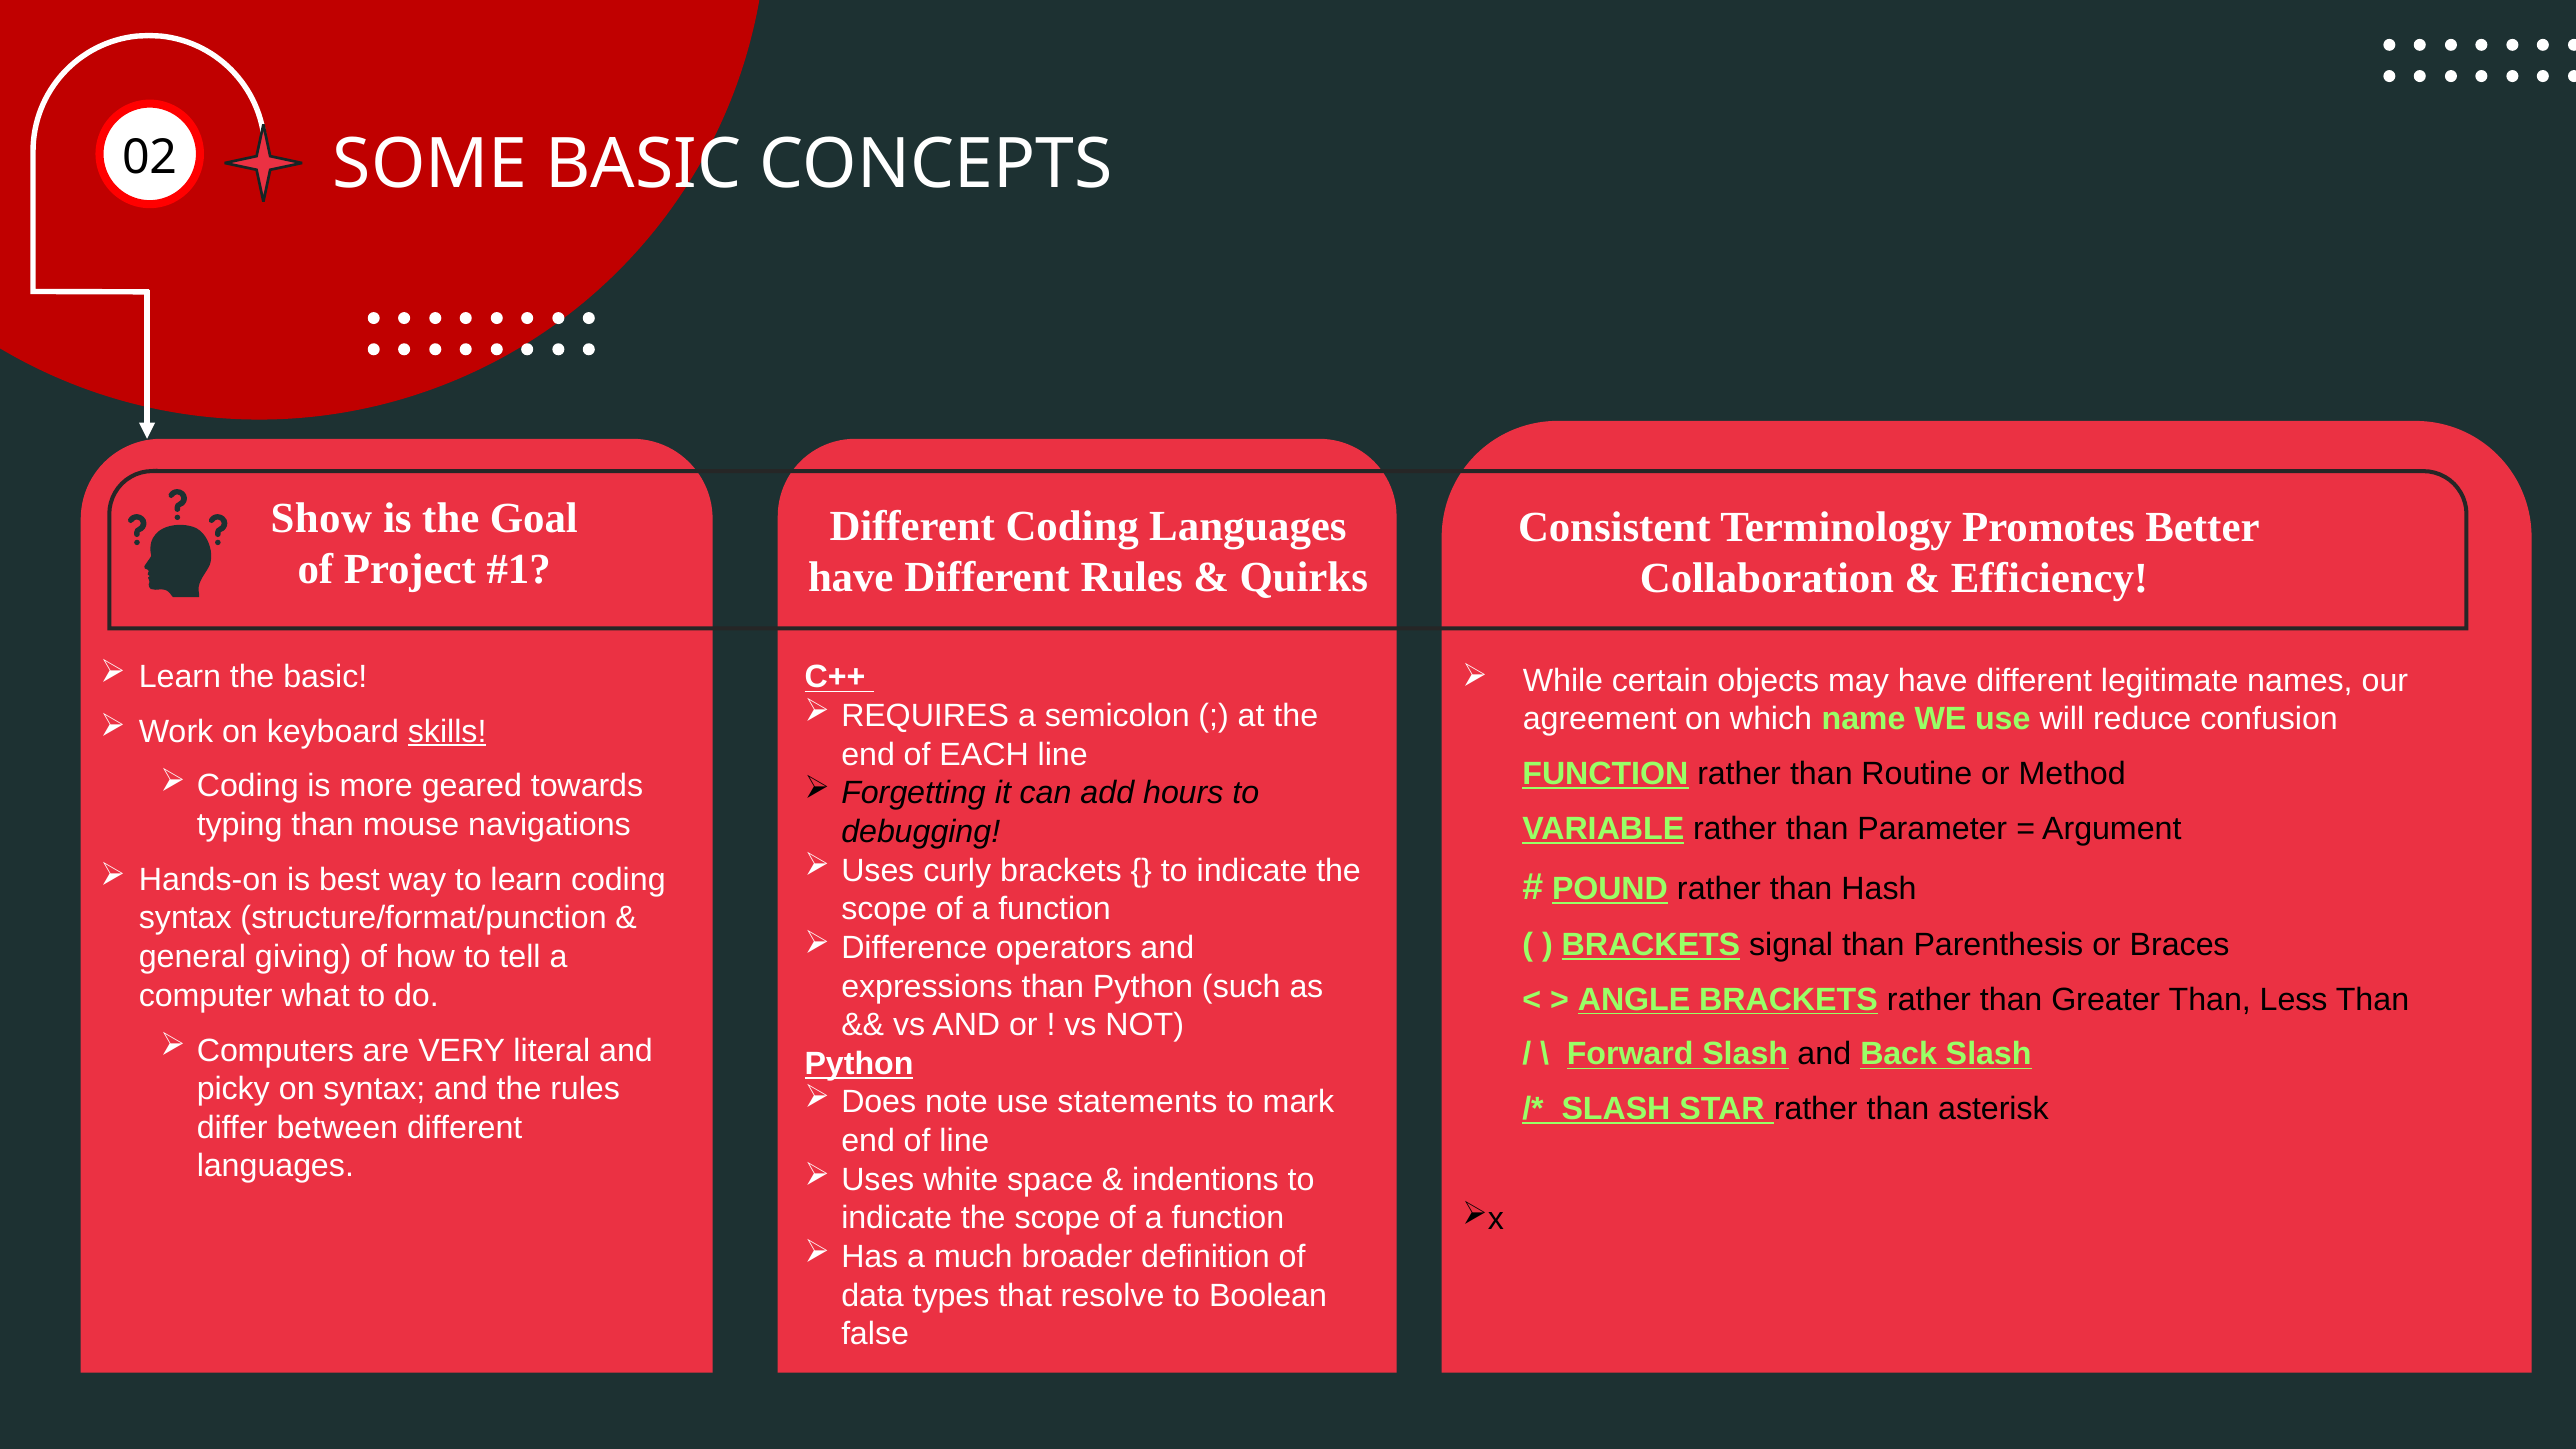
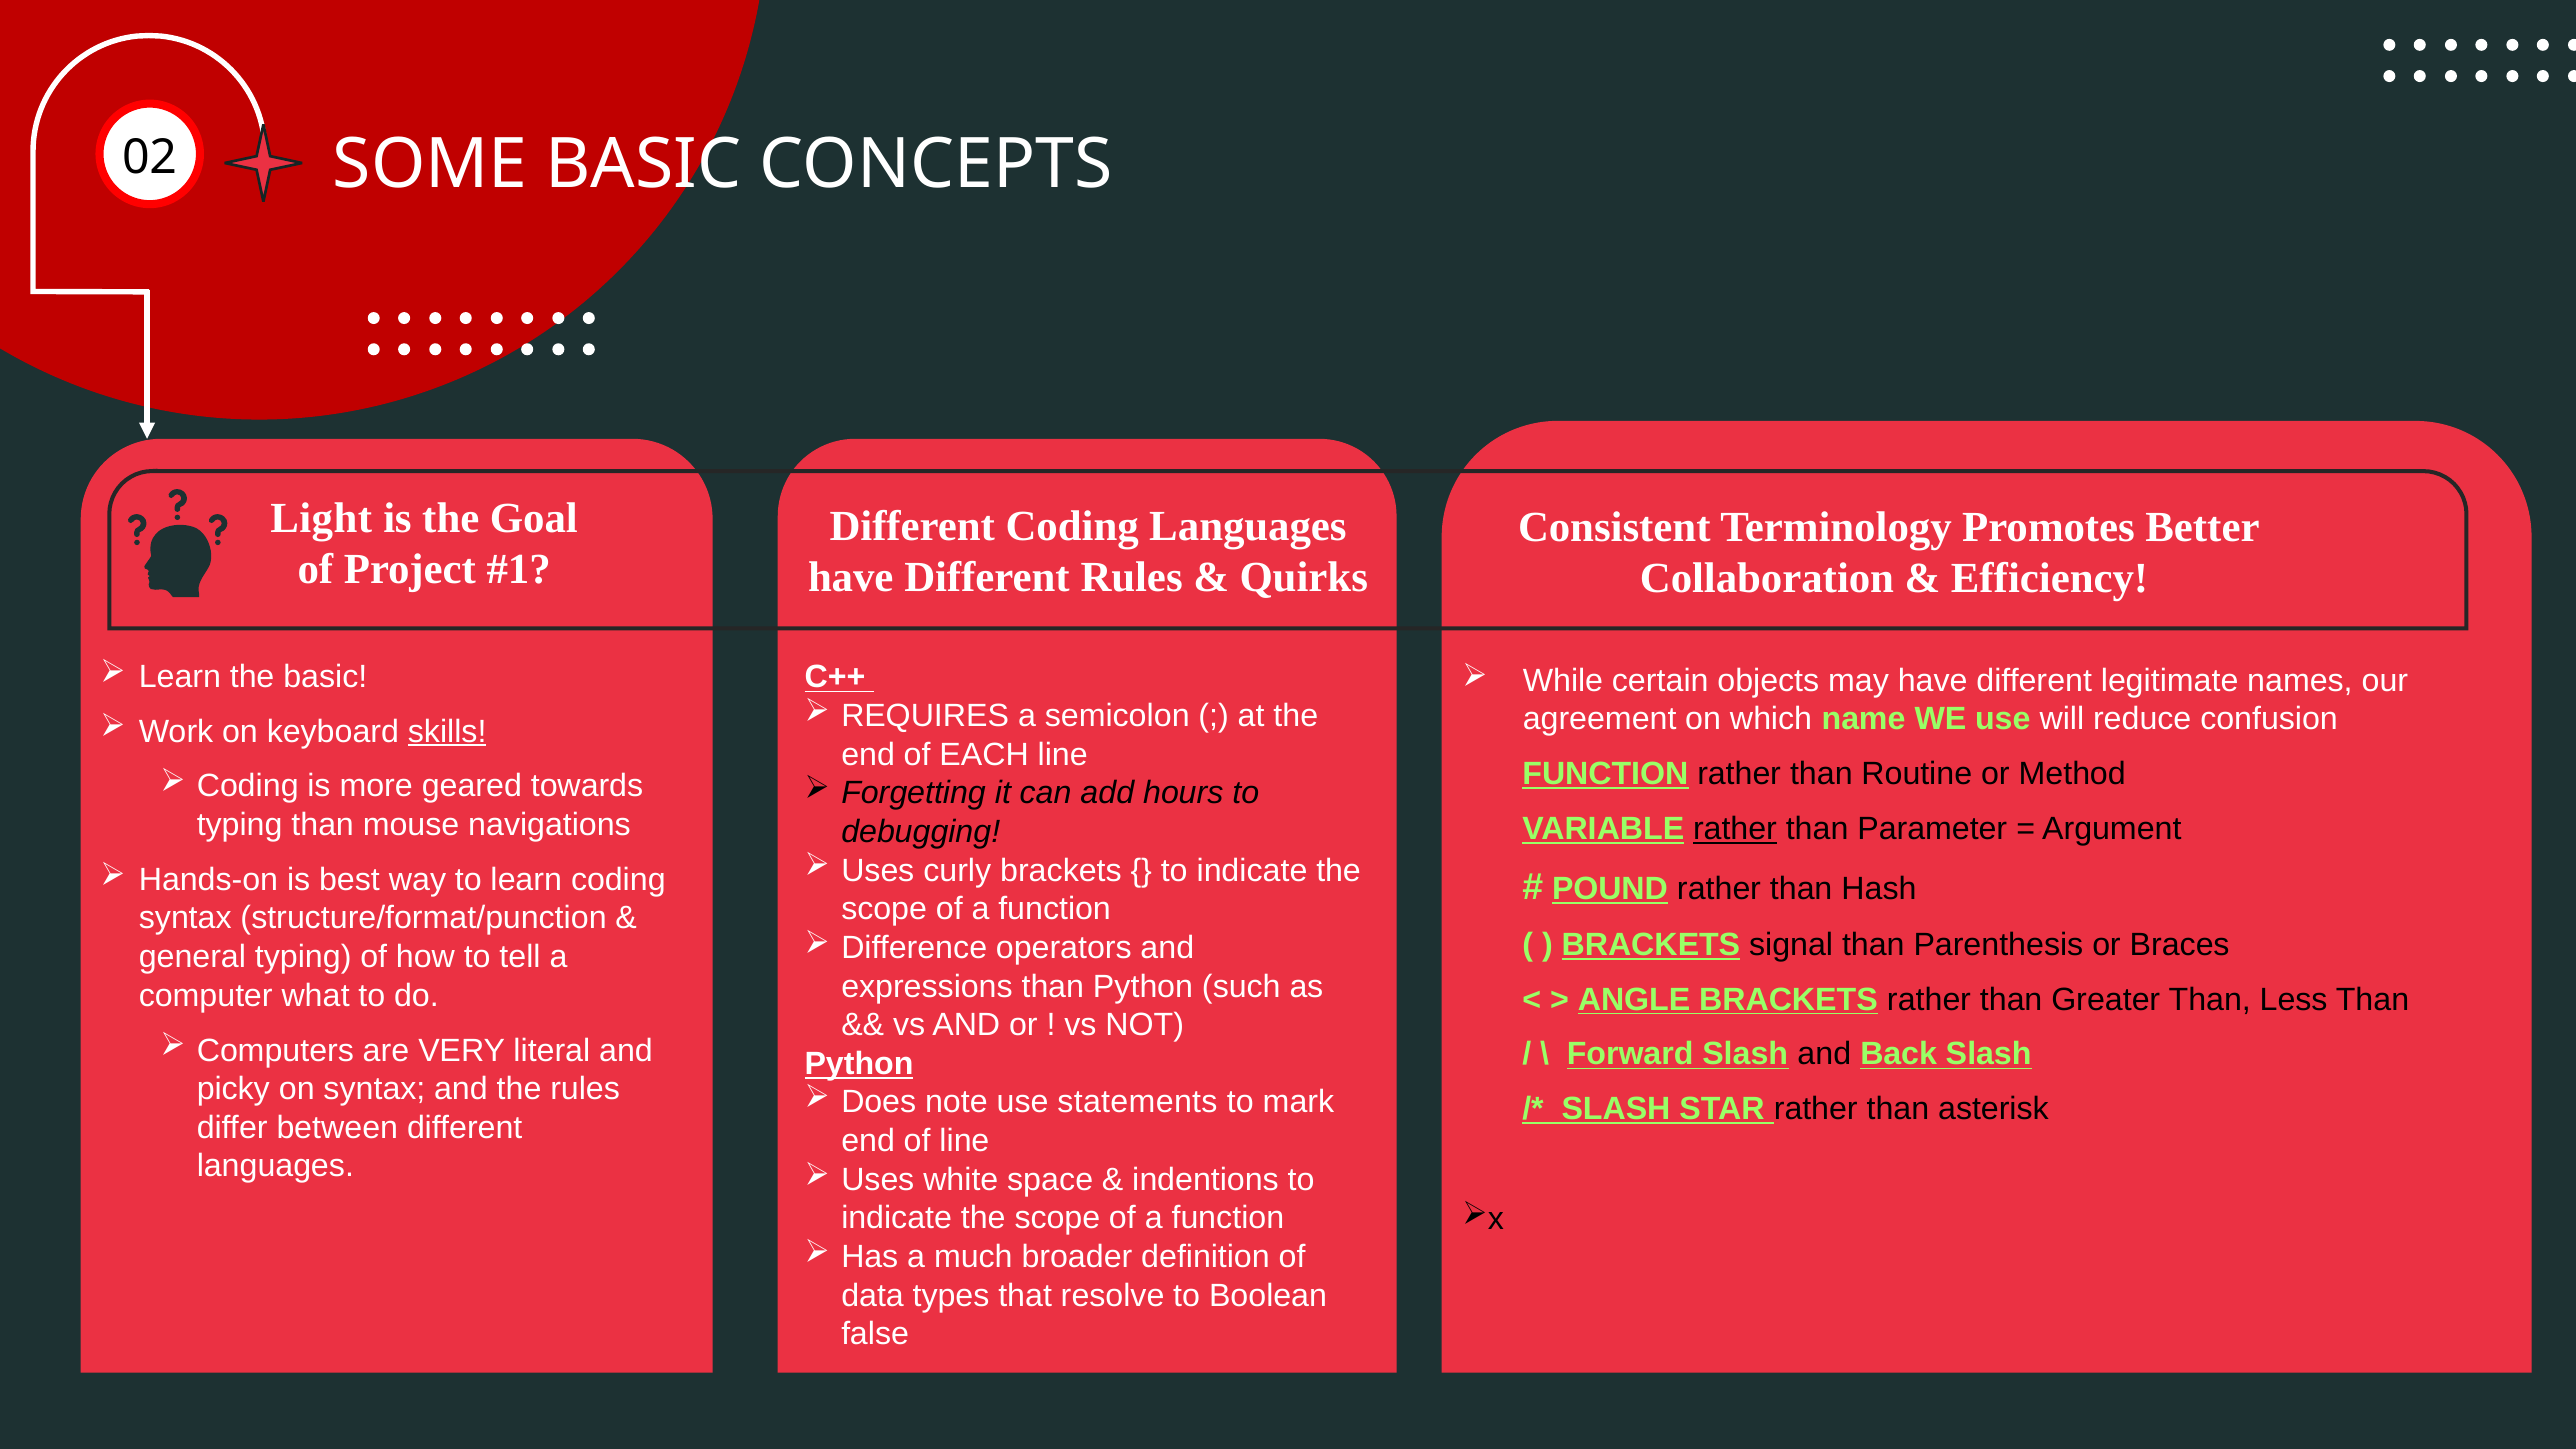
Show: Show -> Light (321, 518)
rather underline: none -> present (1735, 829)
general giving: giving -> typing (303, 957)
